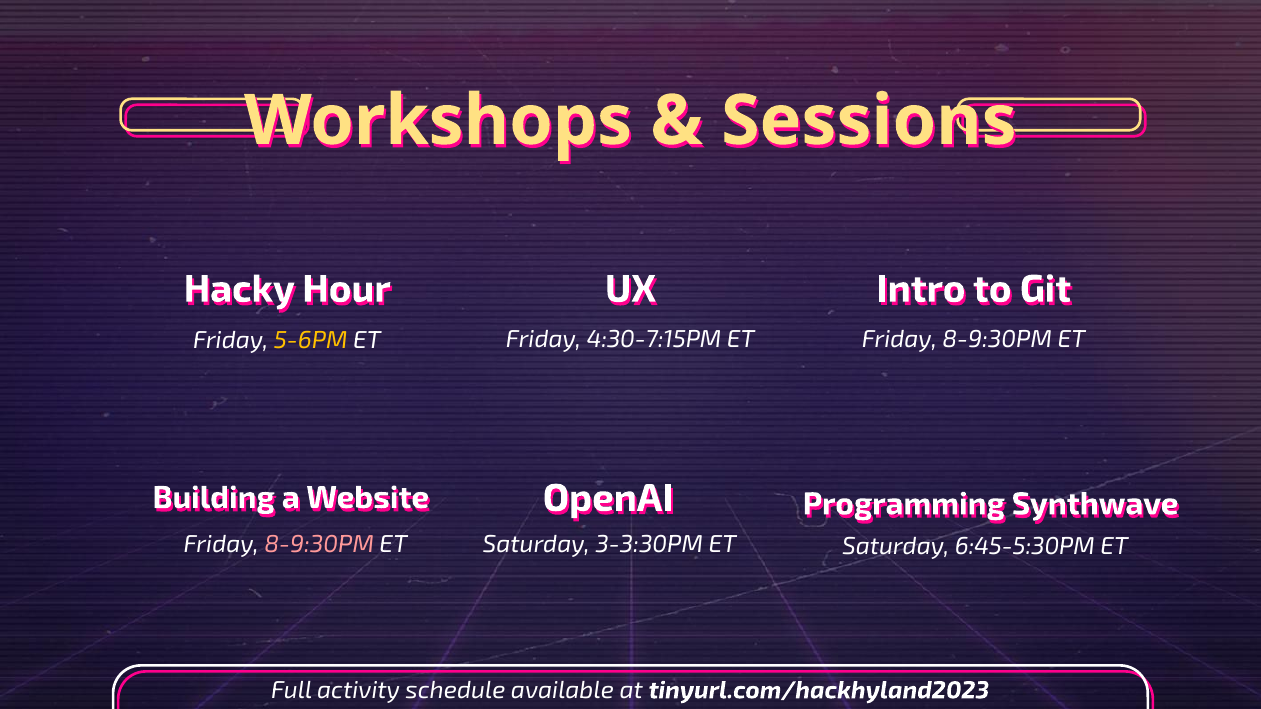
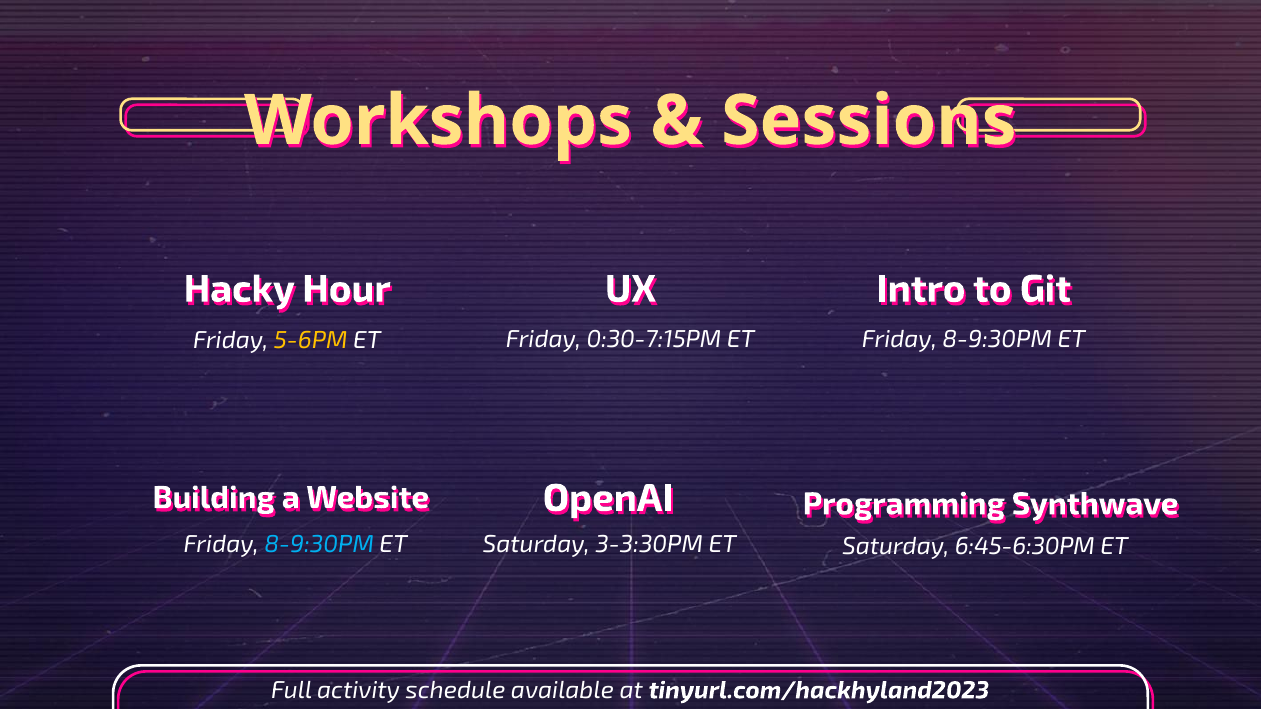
4:30-7:15PM: 4:30-7:15PM -> 0:30-7:15PM (654, 340)
8-9:30PM colour: pink -> light blue (319, 545)
6:45-5:30PM: 6:45-5:30PM -> 6:45-6:30PM (1025, 546)
